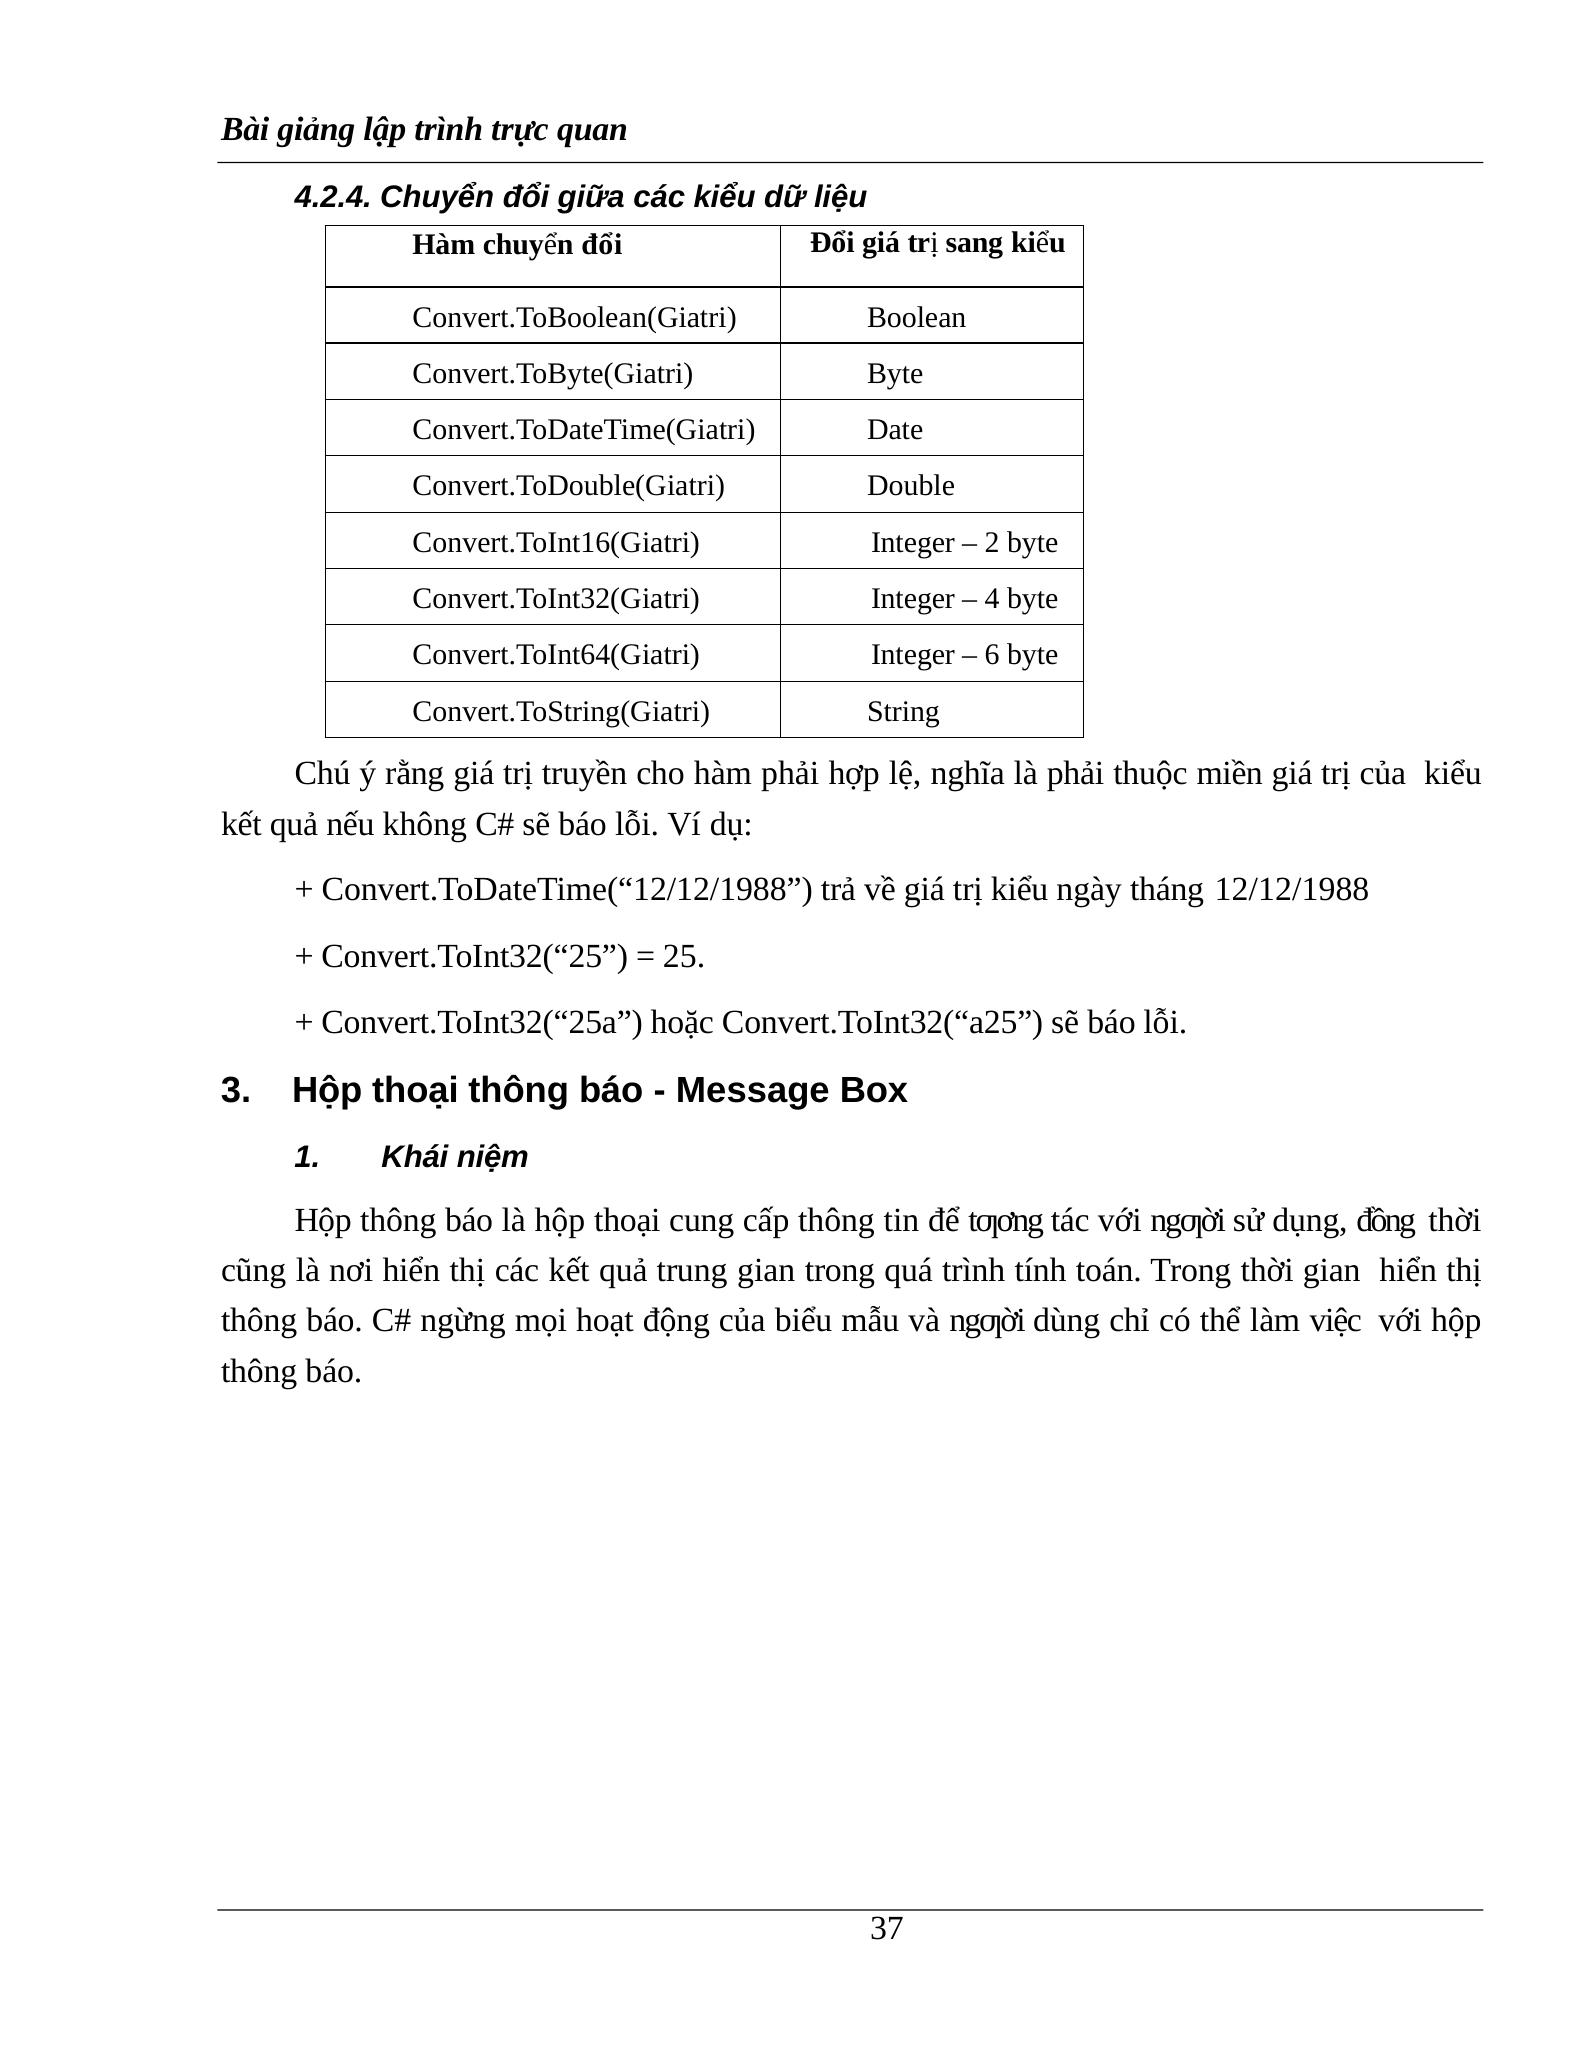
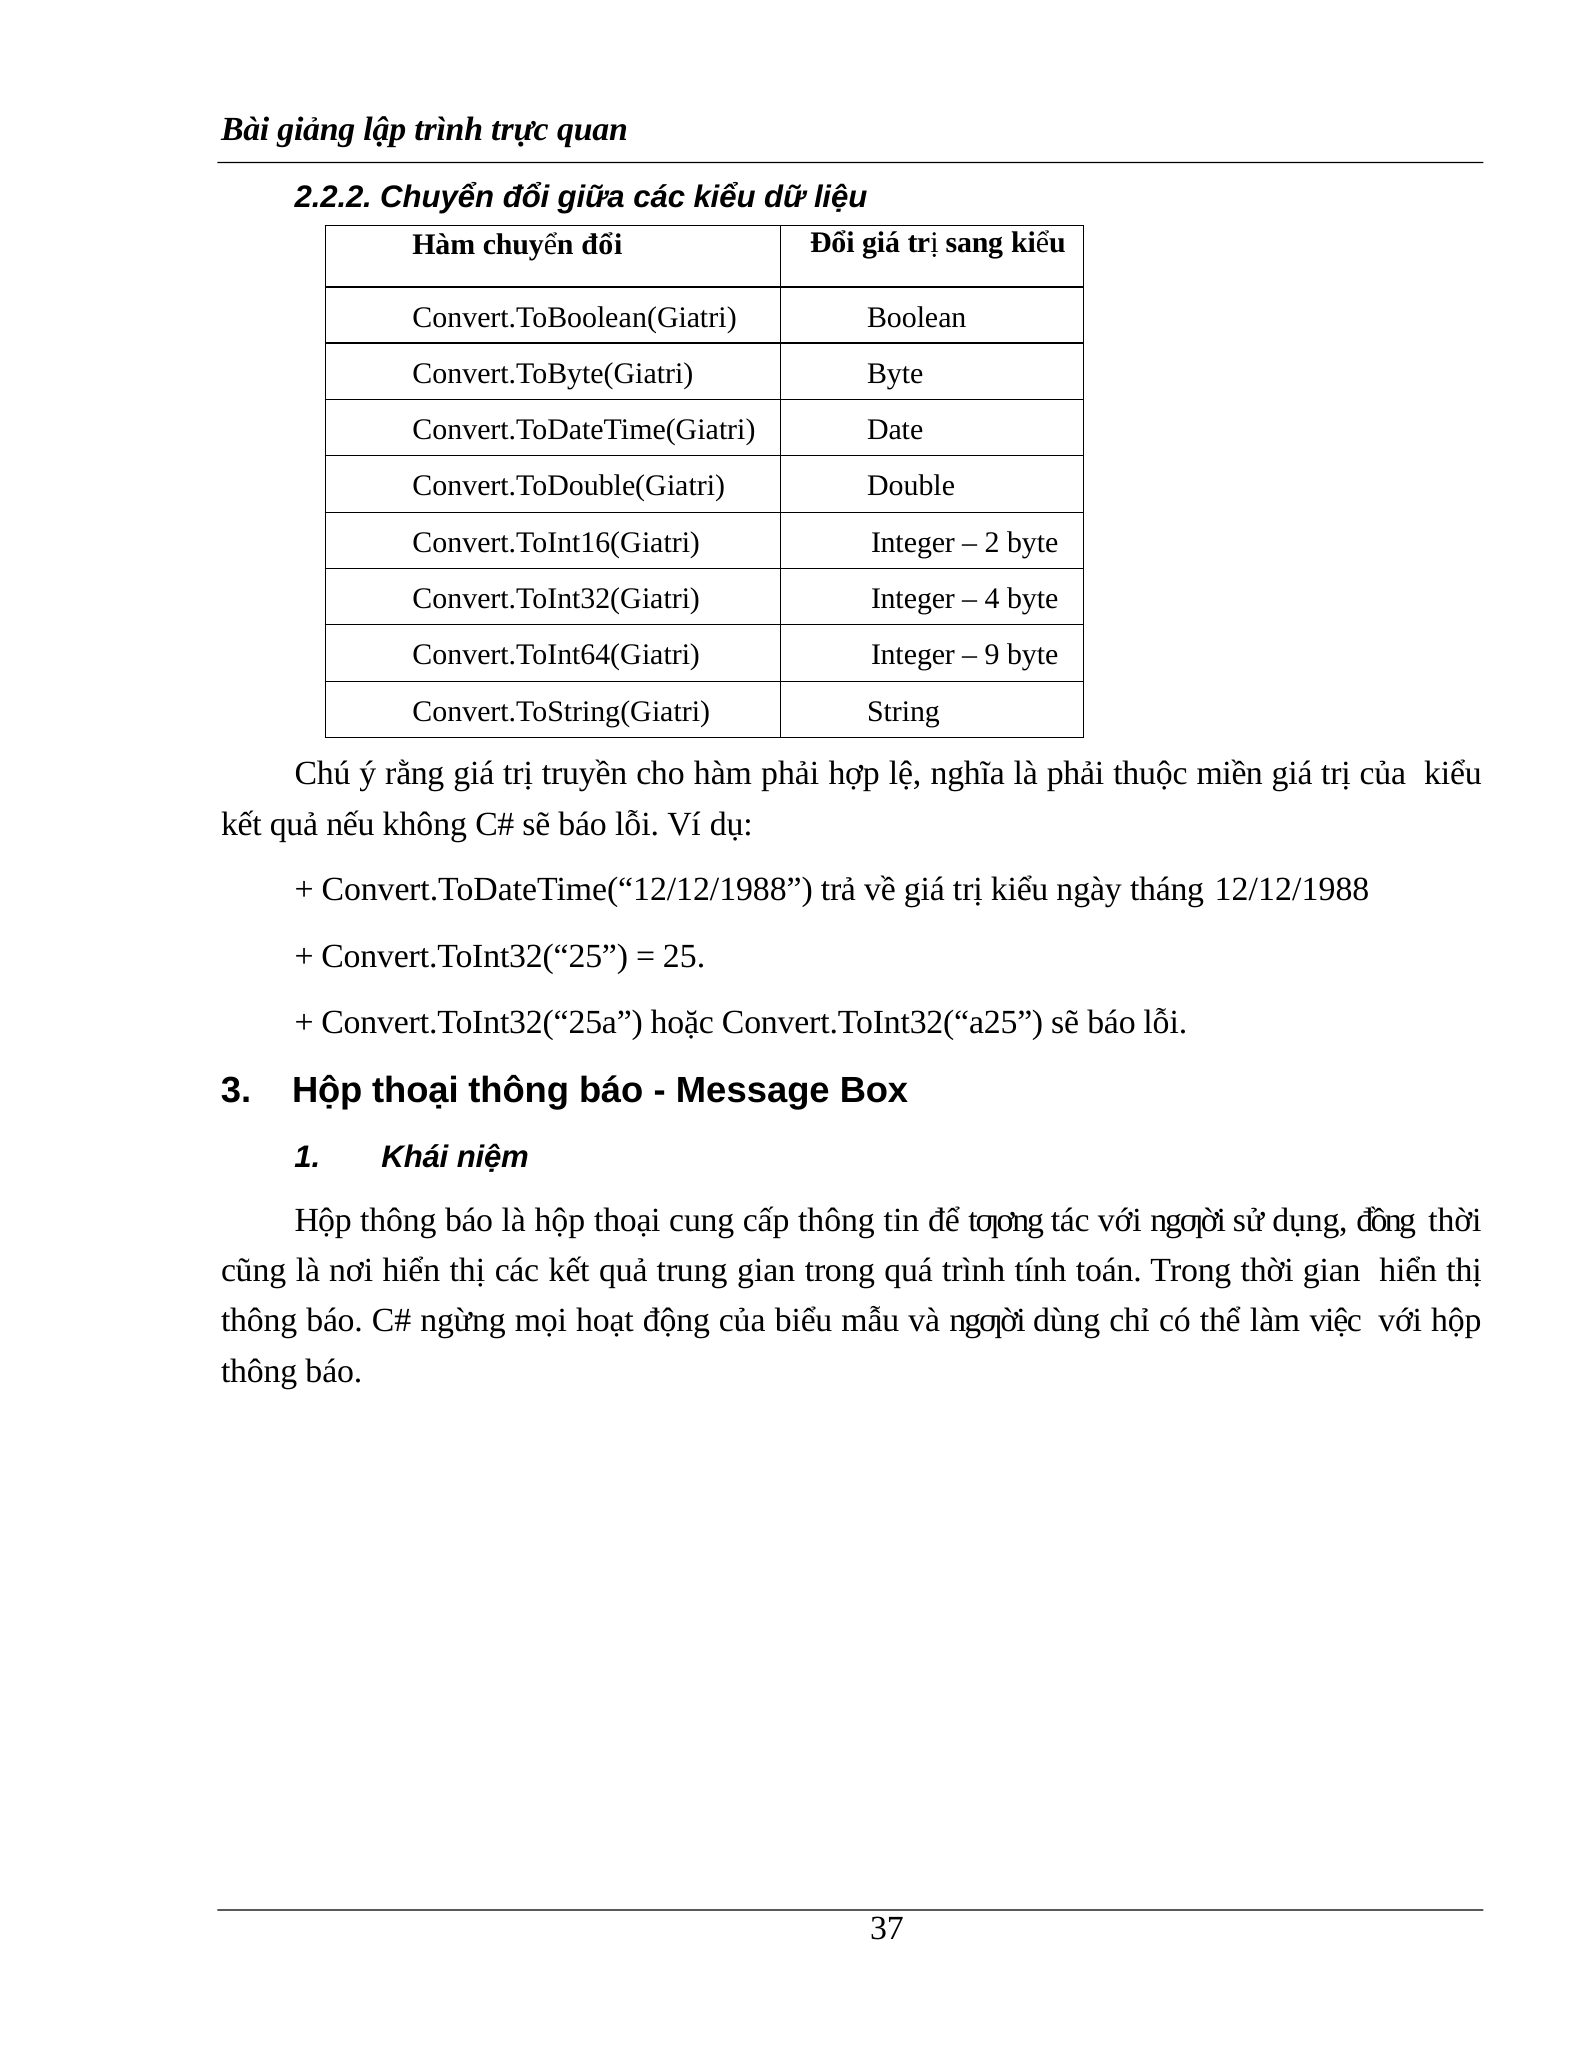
4.2.4: 4.2.4 -> 2.2.2 (333, 198)
6: 6 -> 9 (992, 655)
